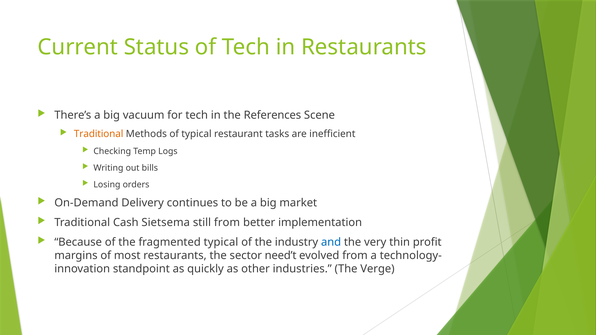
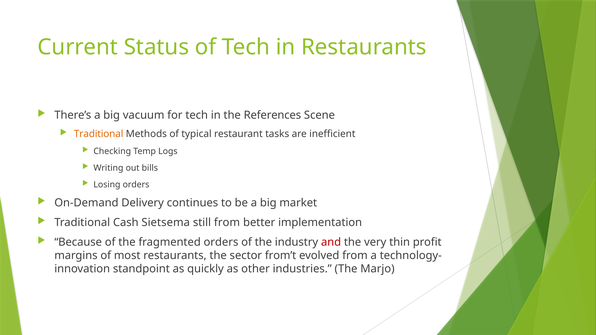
fragmented typical: typical -> orders (221, 242)
and colour: blue -> red (331, 242)
need’t: need’t -> from’t (281, 256)
Verge: Verge -> Marjo (377, 269)
